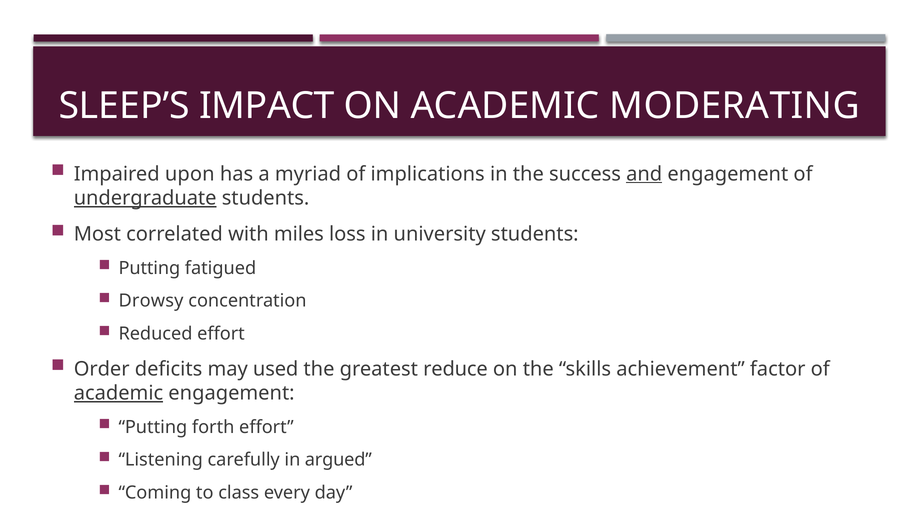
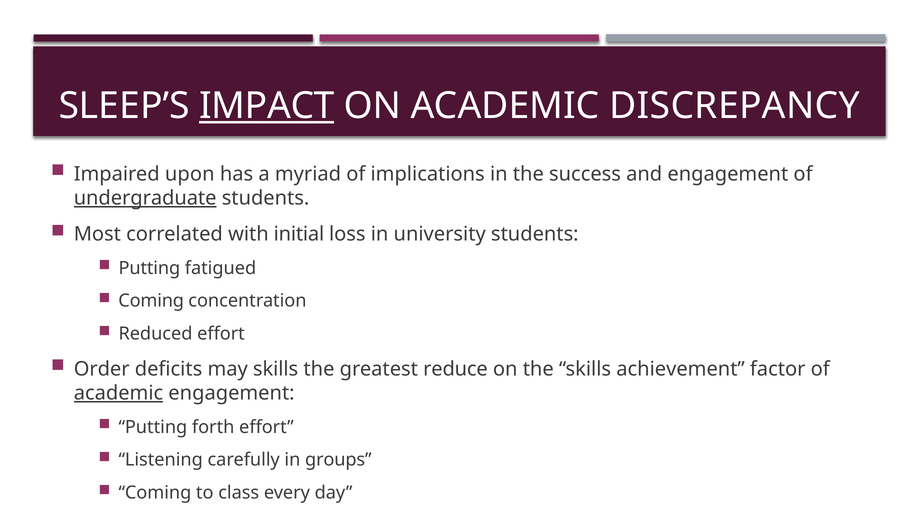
IMPACT underline: none -> present (267, 106)
MODERATING: MODERATING -> DISCREPANCY (735, 106)
and underline: present -> none (644, 174)
miles: miles -> initial (299, 234)
Drowsy: Drowsy -> Coming (151, 301)
may used: used -> skills (276, 369)
argued: argued -> groups (338, 460)
